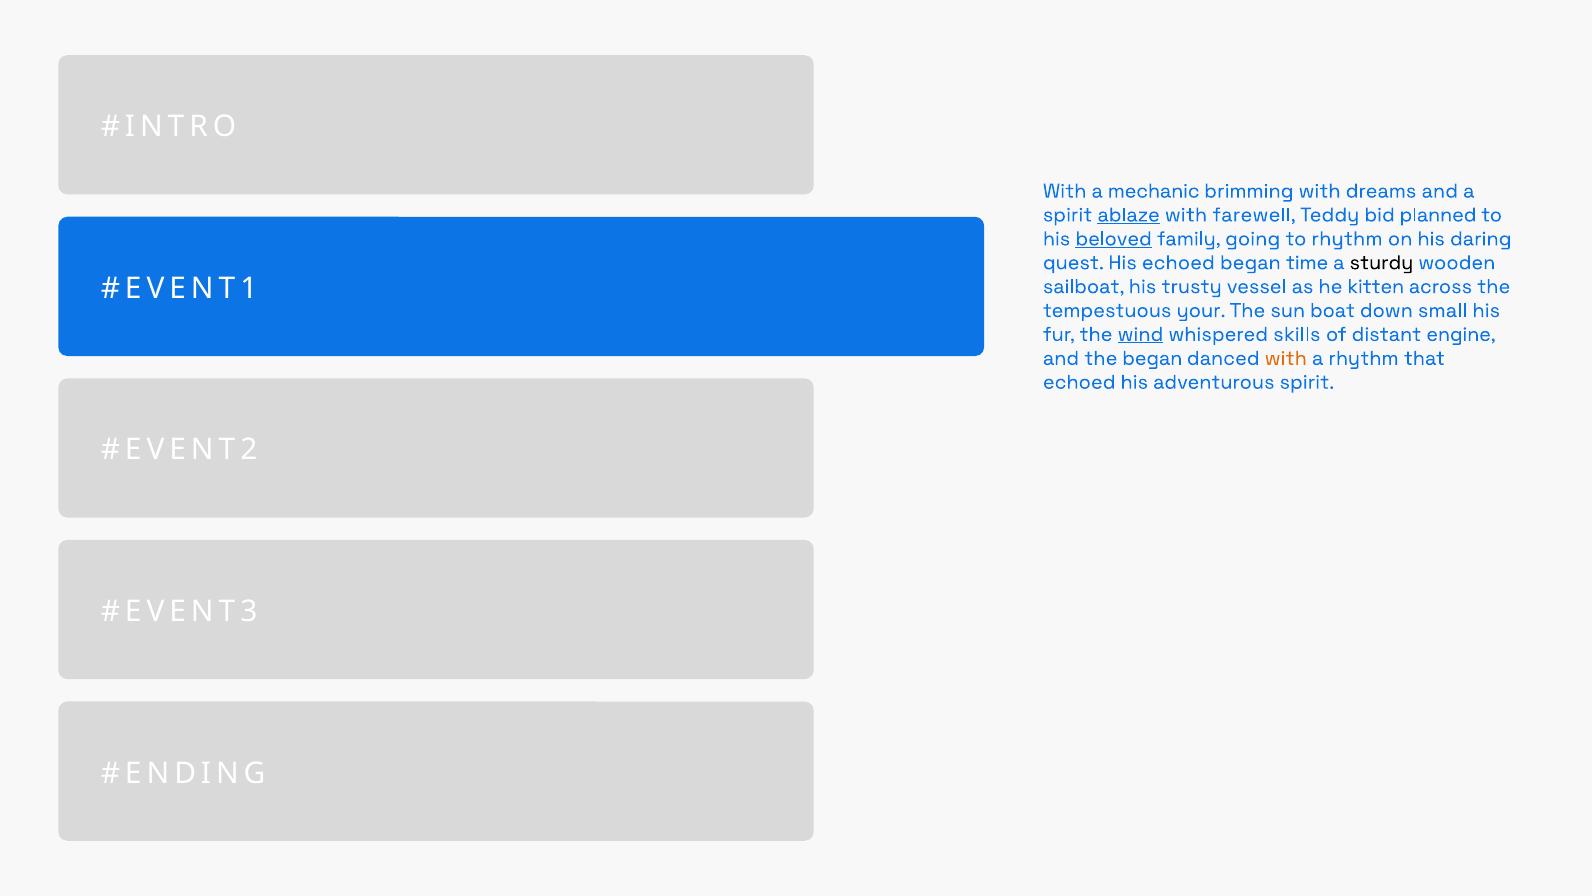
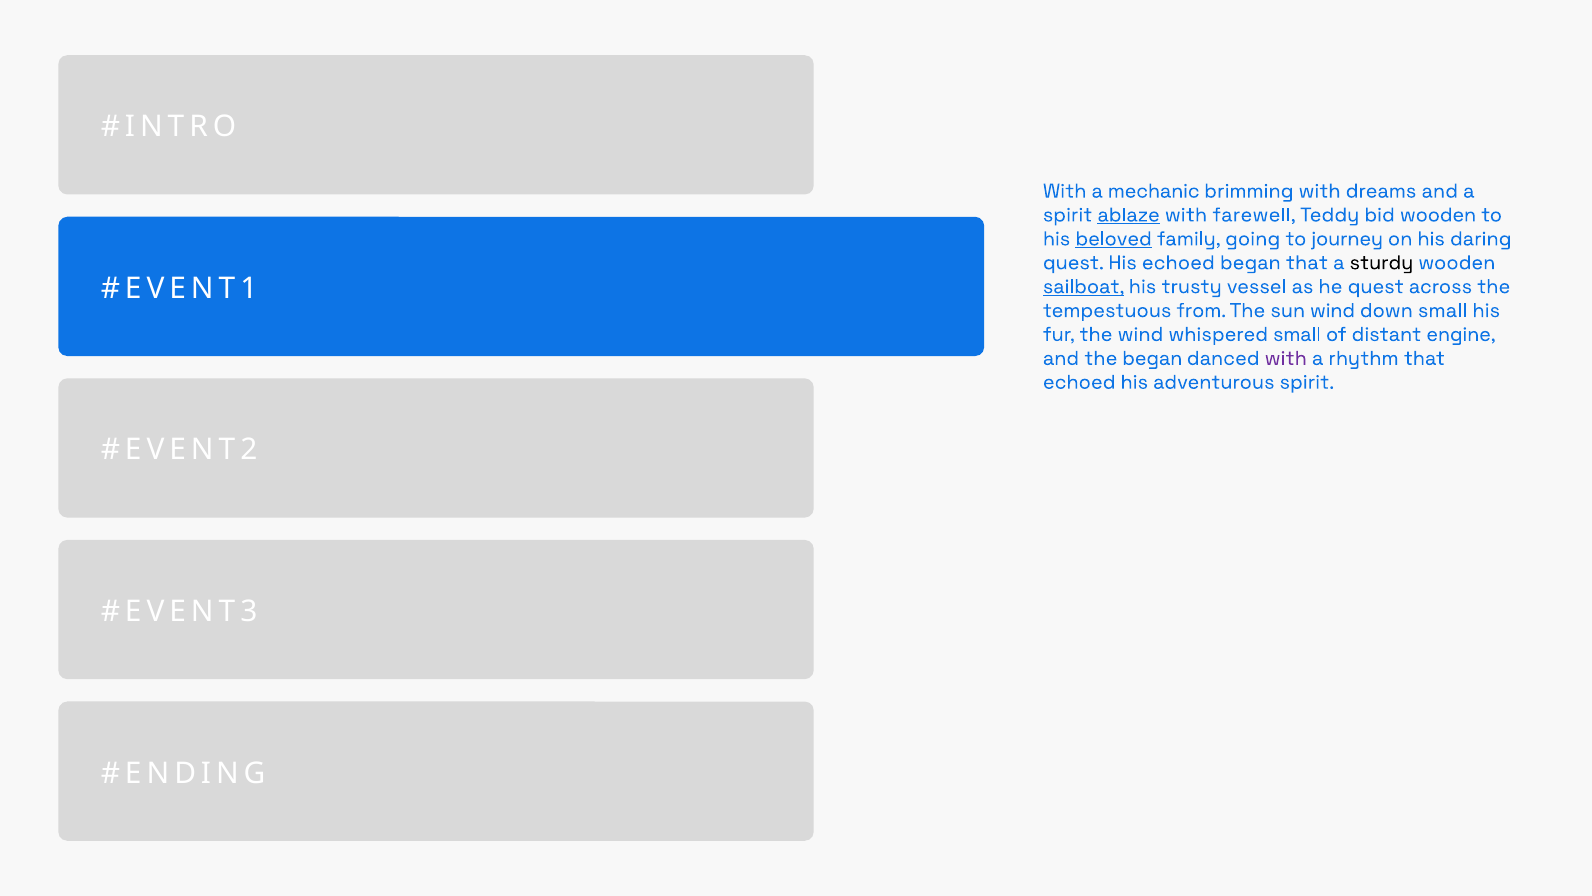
bid planned: planned -> wooden (1438, 215)
to rhythm: rhythm -> journey (1347, 239)
began time: time -> that (1307, 263)
sailboat underline: none -> present (1084, 286)
he kitten: kitten -> quest (1376, 286)
your: your -> from (1201, 310)
sun boat: boat -> wind (1333, 310)
wind underline: present -> none (1140, 334)
whispered skills: skills -> small (1297, 334)
with colour: orange -> purple (1286, 358)
